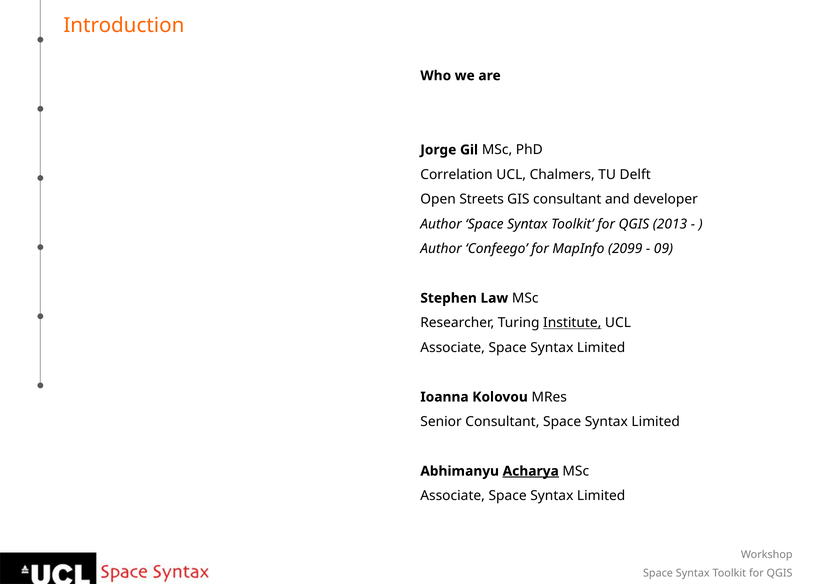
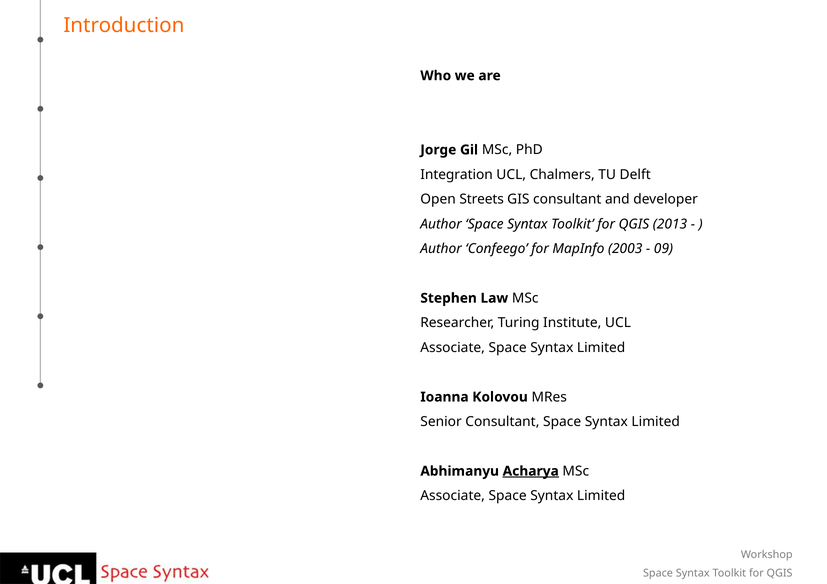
Correlation: Correlation -> Integration (457, 175)
2099: 2099 -> 2003 (625, 249)
Institute underline: present -> none (572, 323)
